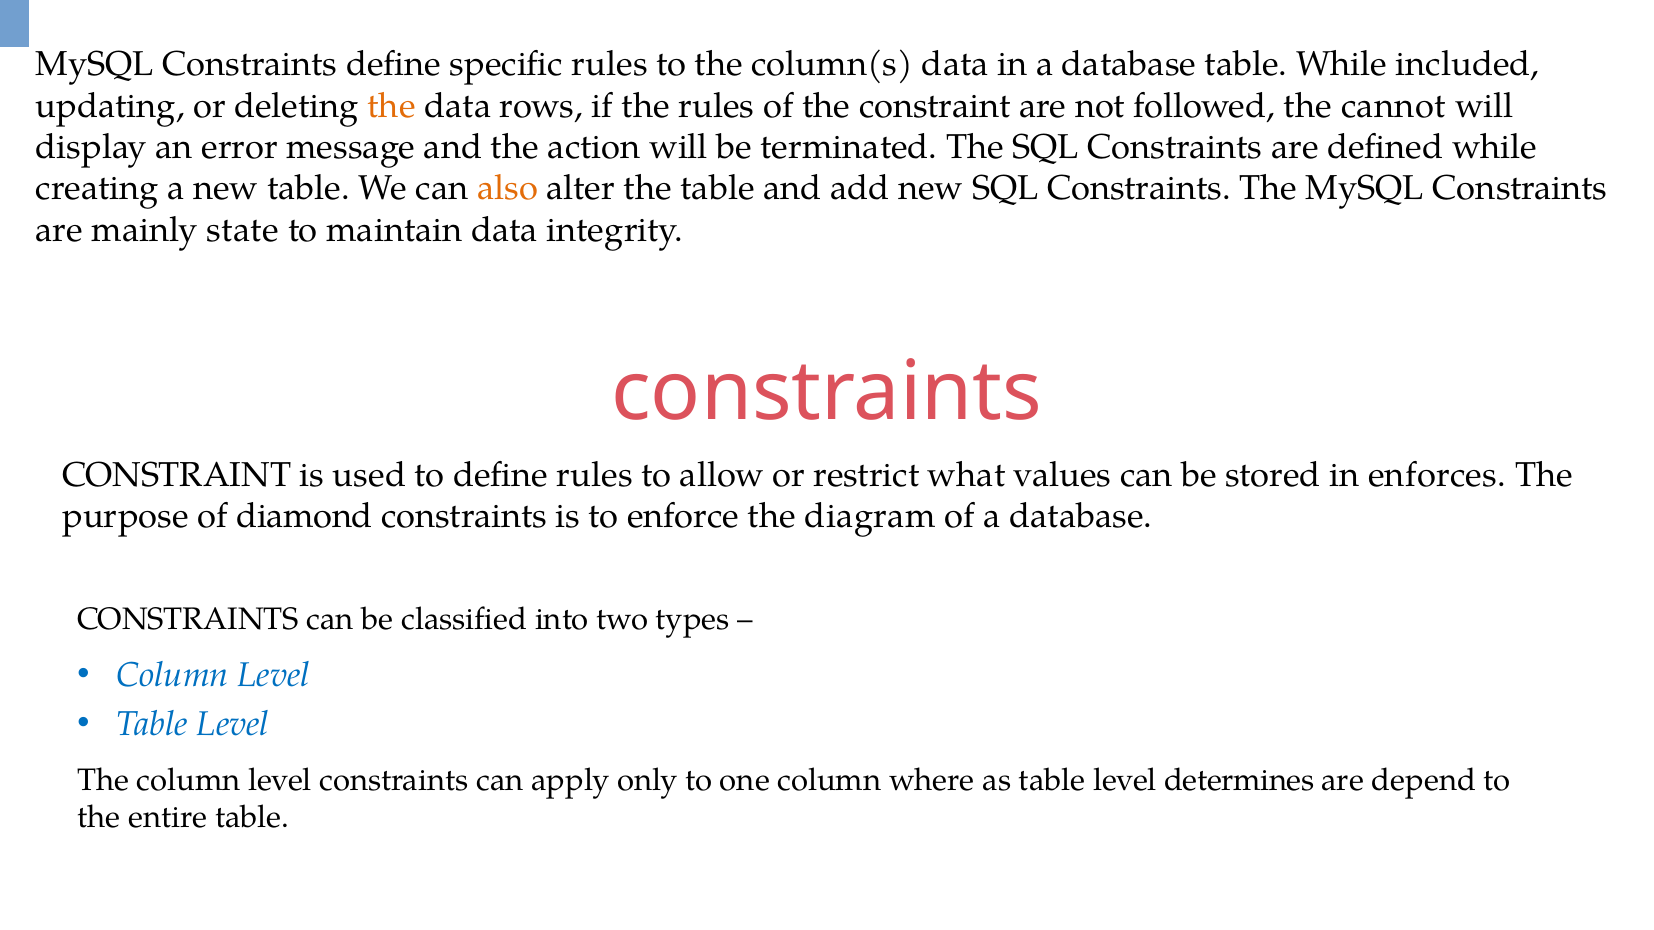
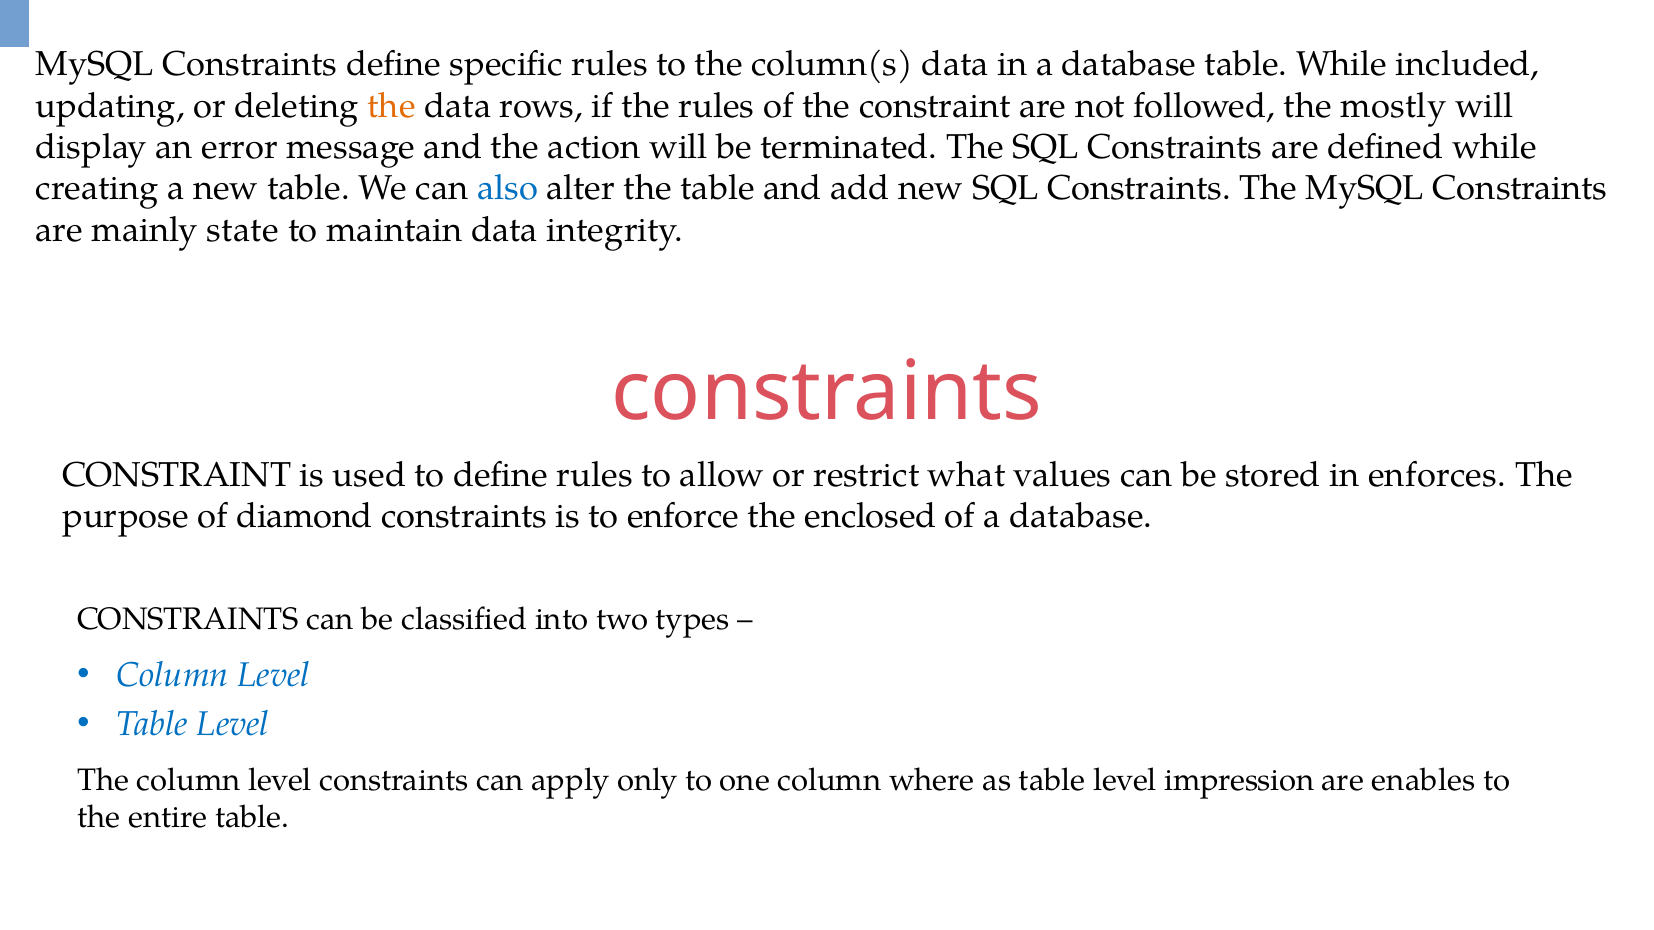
cannot: cannot -> mostly (1393, 106)
also colour: orange -> blue (507, 189)
diagram: diagram -> enclosed (871, 516)
determines: determines -> impression (1239, 780)
depend: depend -> enables (1424, 780)
